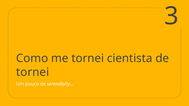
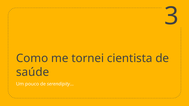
tornei: tornei -> saúde (33, 72)
